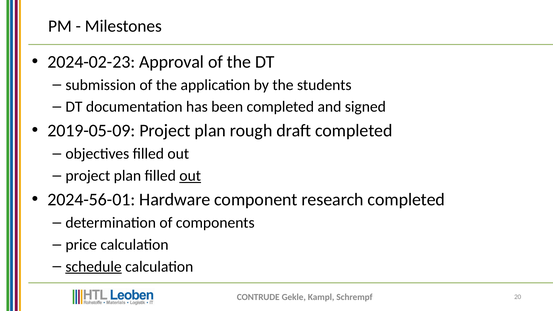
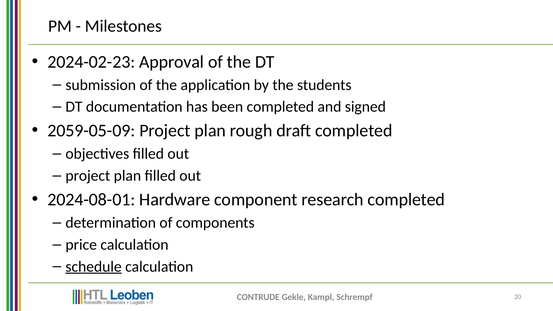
2019-05-09: 2019-05-09 -> 2059-05-09 (91, 131)
out underline: present -> none (190, 176)
2024-56-01: 2024-56-01 -> 2024-08-01 (91, 200)
